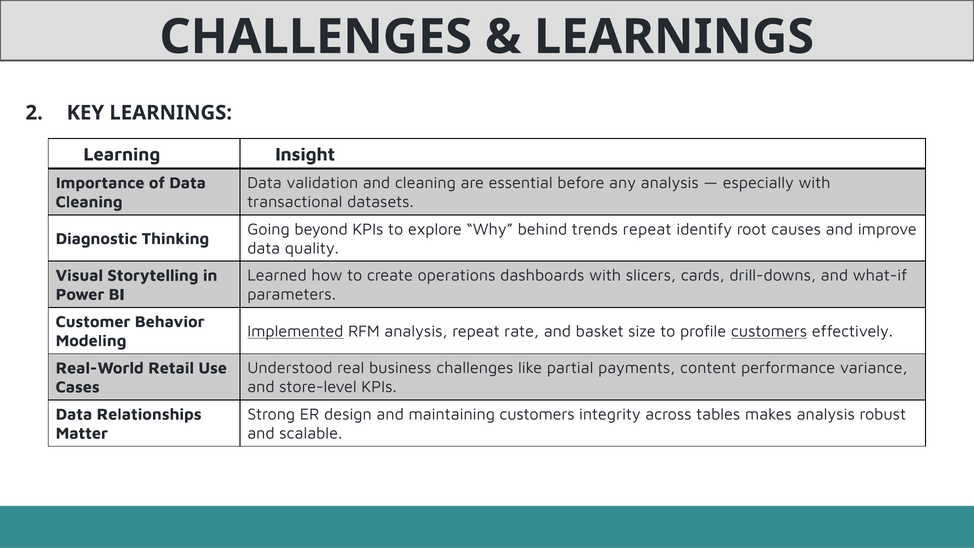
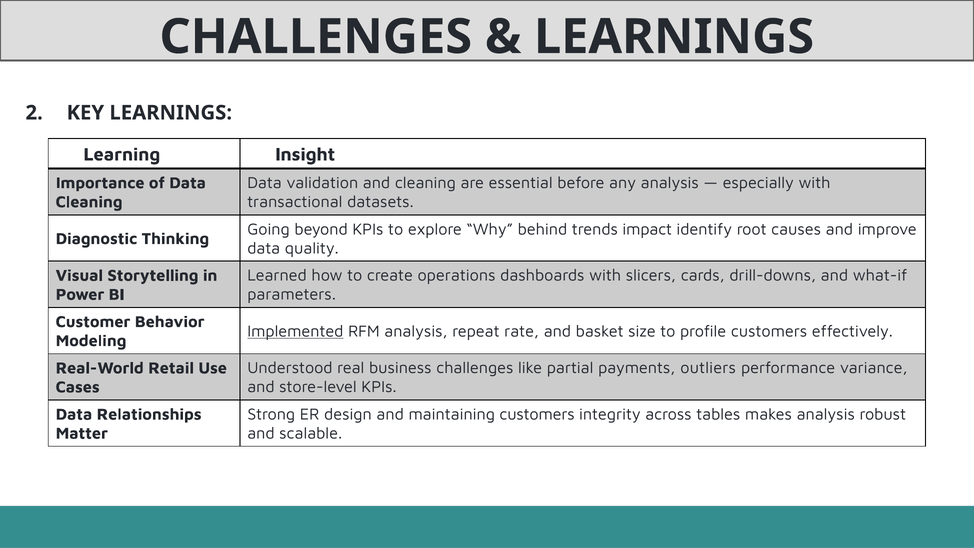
trends repeat: repeat -> impact (647, 229)
customers underline: present -> none (769, 331)
content: content -> outliers (708, 368)
